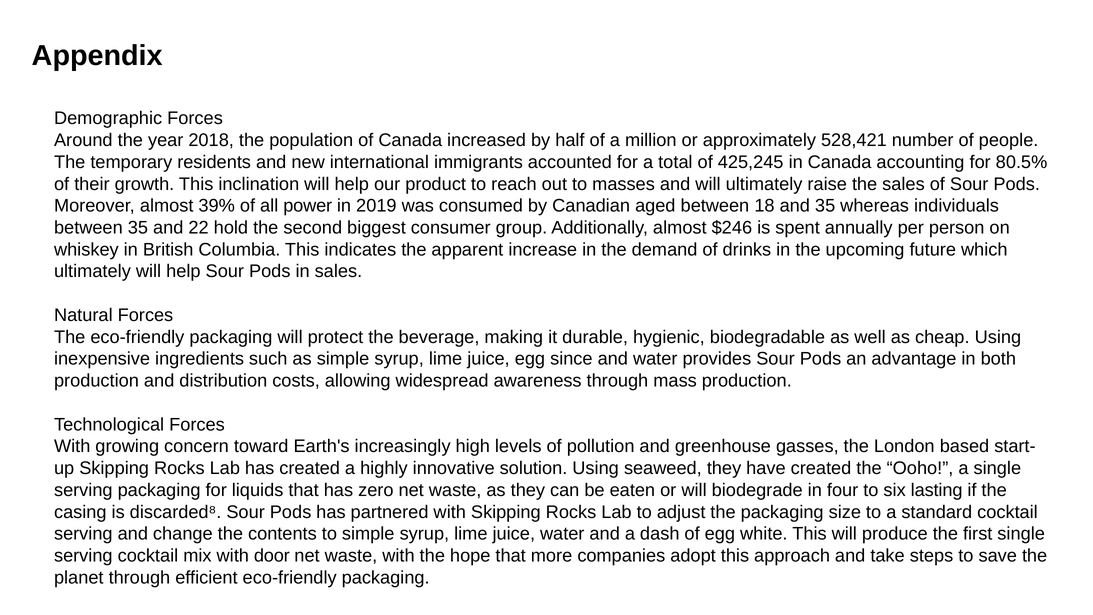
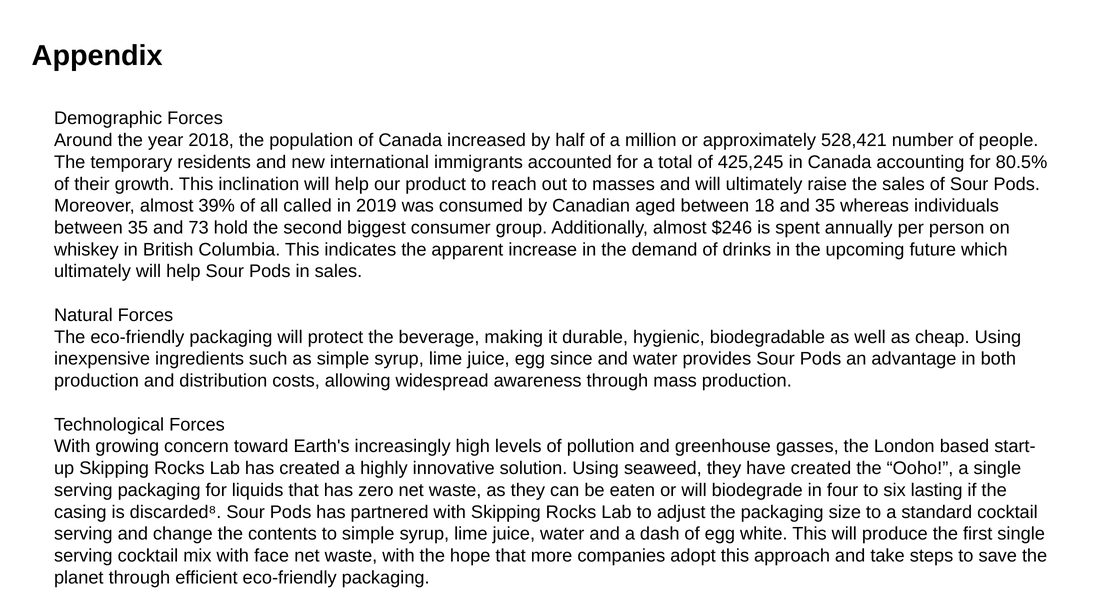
power: power -> called (308, 206)
22: 22 -> 73 (199, 228)
door: door -> face (272, 556)
